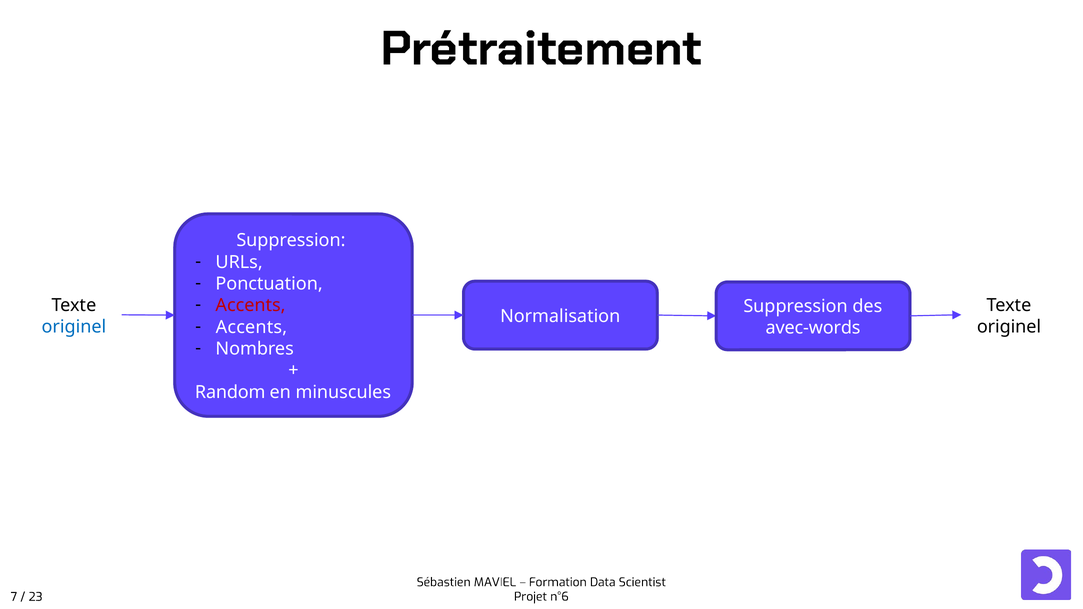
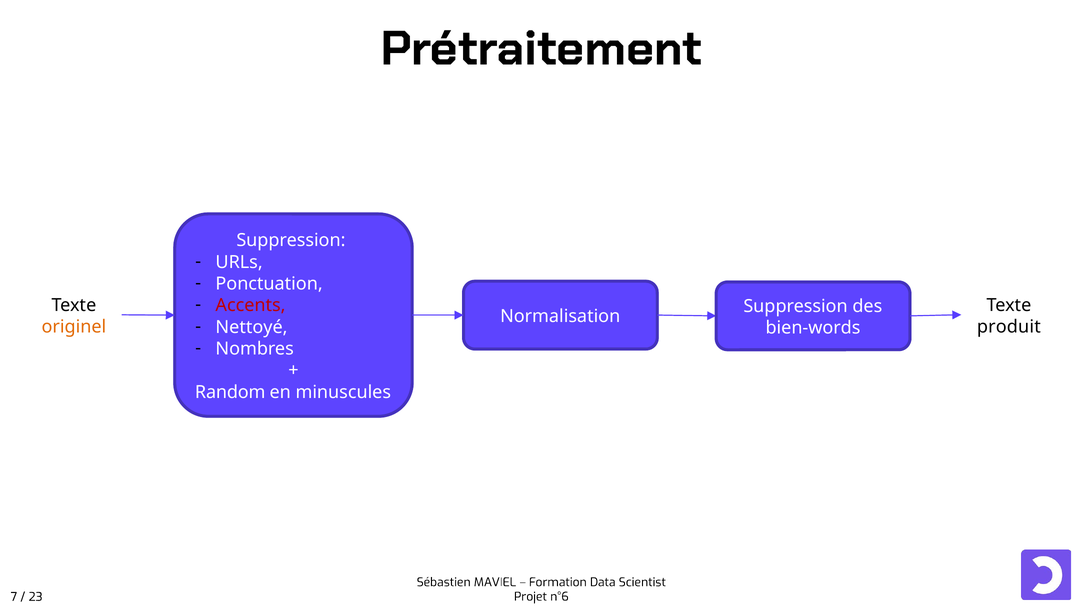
Accents: Accents -> Nettoyé (252, 327)
originel colour: blue -> orange (74, 327)
originel: originel -> produit (1009, 327)
avec-words: avec-words -> bien-words (813, 328)
